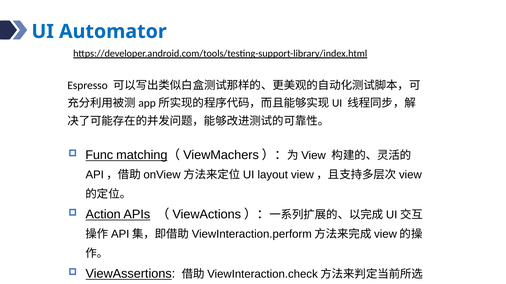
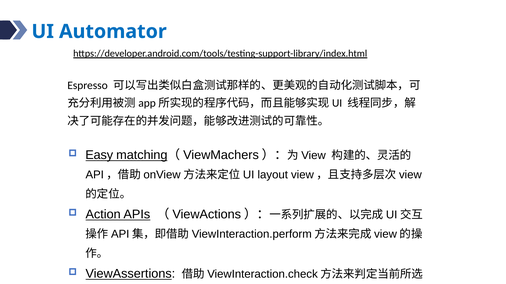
Func: Func -> Easy (99, 155)
